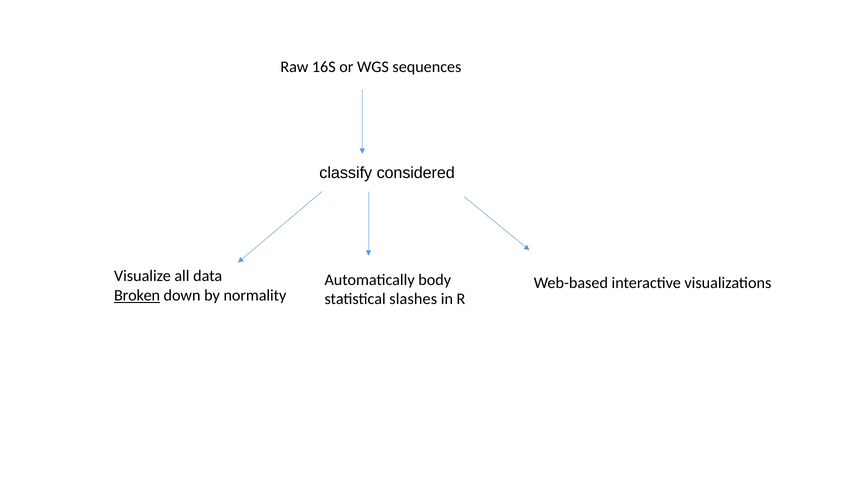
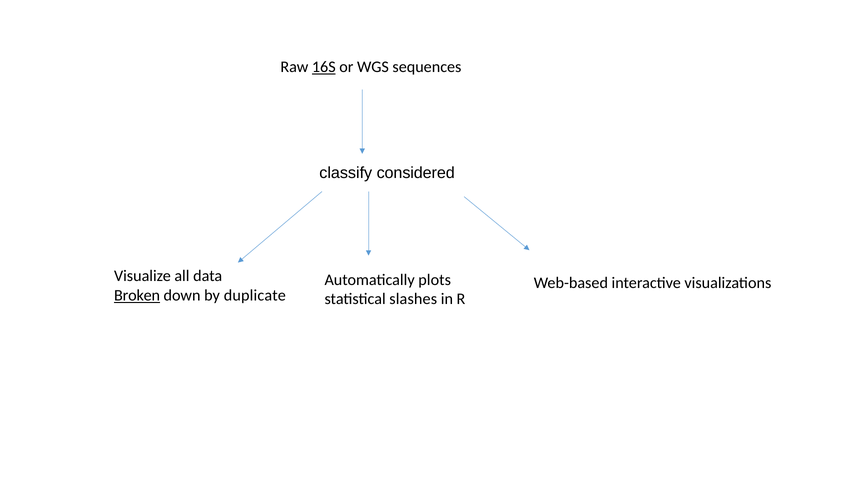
16S underline: none -> present (324, 67)
body: body -> plots (435, 280)
normality: normality -> duplicate (255, 296)
